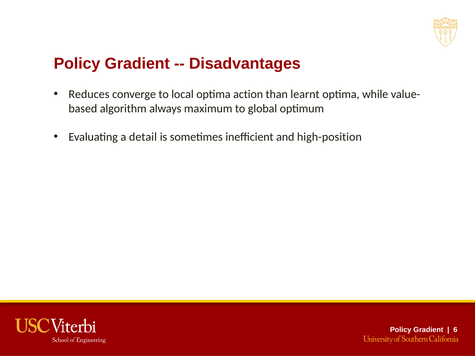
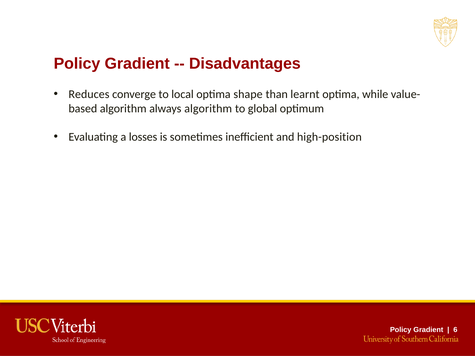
action: action -> shape (248, 94)
always maximum: maximum -> algorithm (208, 109)
detail: detail -> losses (143, 137)
